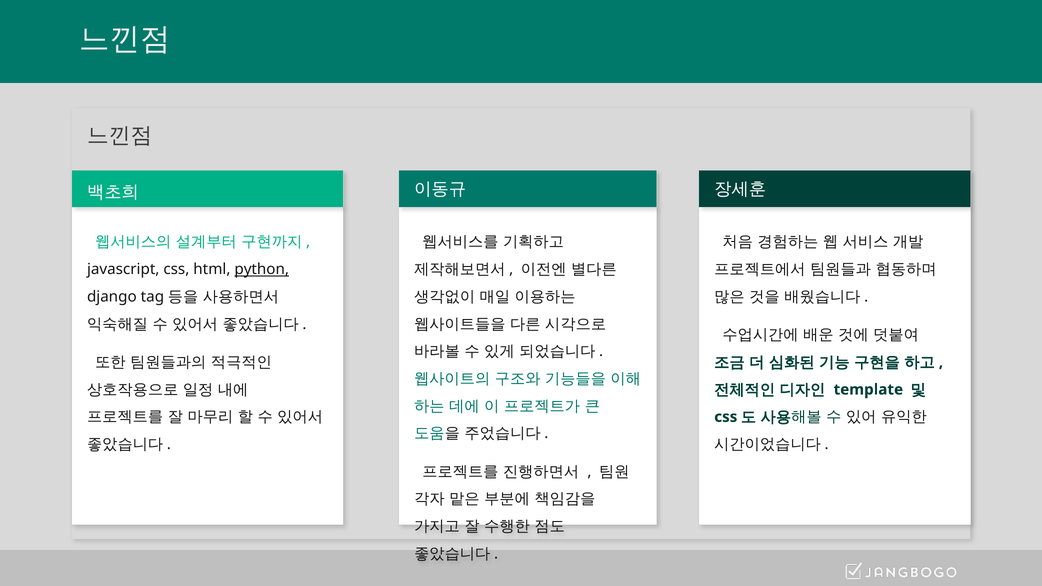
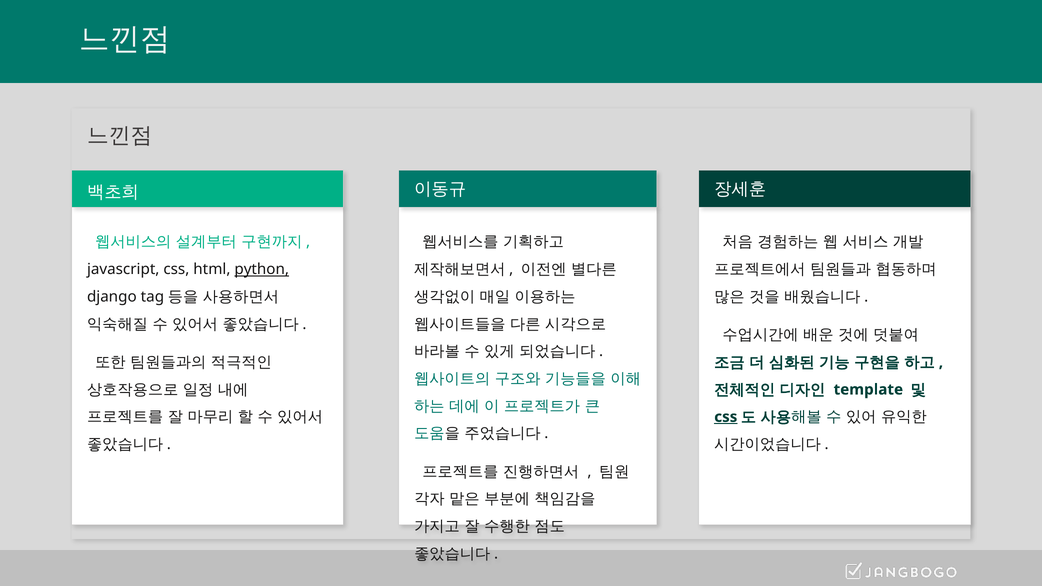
css underline: none -> present (726, 417)
